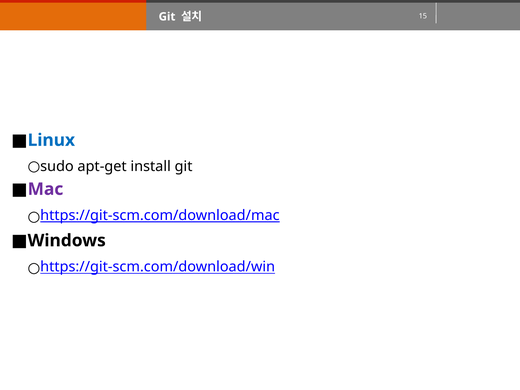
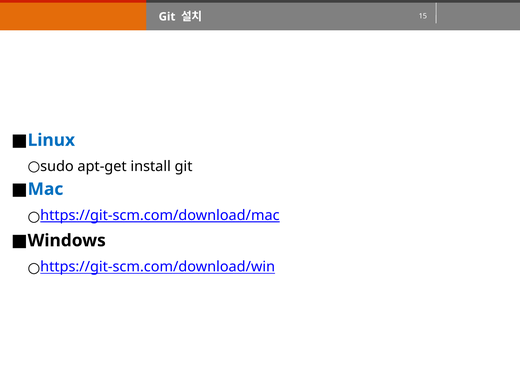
Mac colour: purple -> blue (45, 189)
